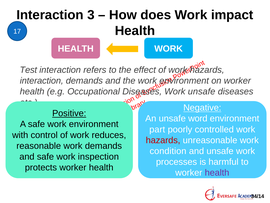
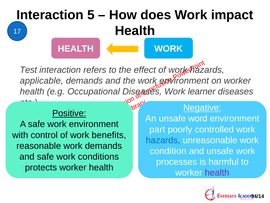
3: 3 -> 5 (91, 15)
interaction: interaction -> applicable (42, 81)
Work unsafe: unsafe -> learner (202, 91)
reduces: reduces -> benefits (109, 135)
hazards colour: red -> blue (163, 140)
inspection: inspection -> conditions (98, 156)
